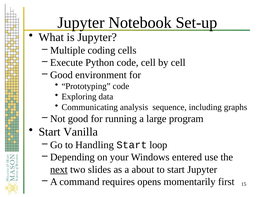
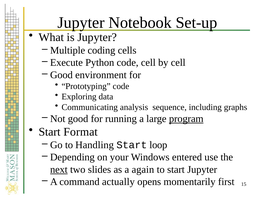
program underline: none -> present (186, 118)
Vanilla: Vanilla -> Format (81, 132)
about: about -> again (143, 169)
requires: requires -> actually (118, 181)
